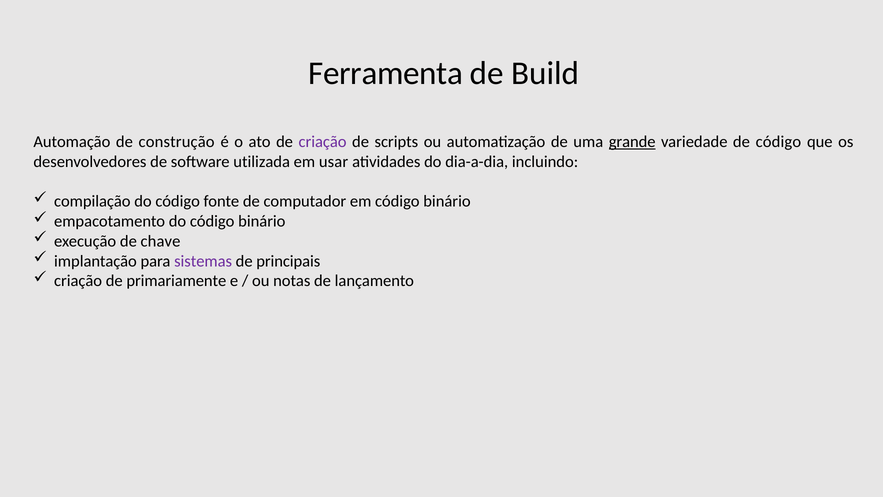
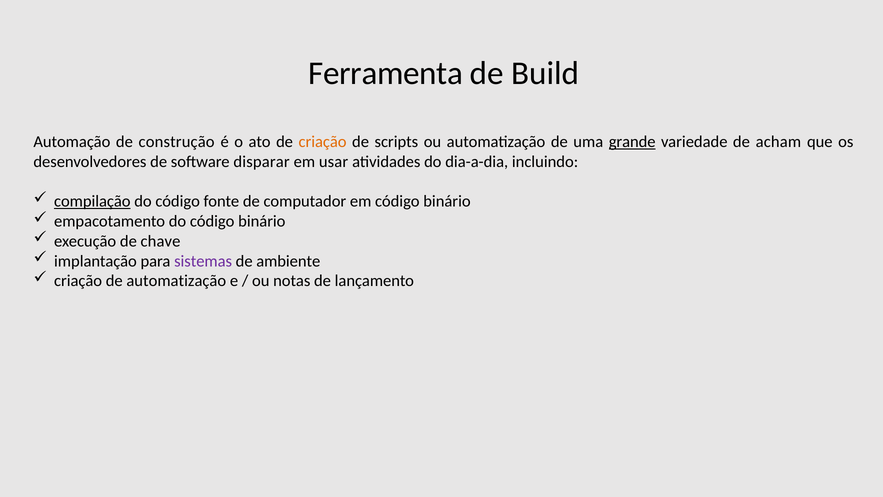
criação colour: purple -> orange (323, 142)
de código: código -> acham (778, 142)
utilizada: utilizada -> disparar (262, 162)
compilação underline: none -> present (92, 201)
principais: principais -> ambiente (288, 261)
de primariamente: primariamente -> automatização (176, 281)
